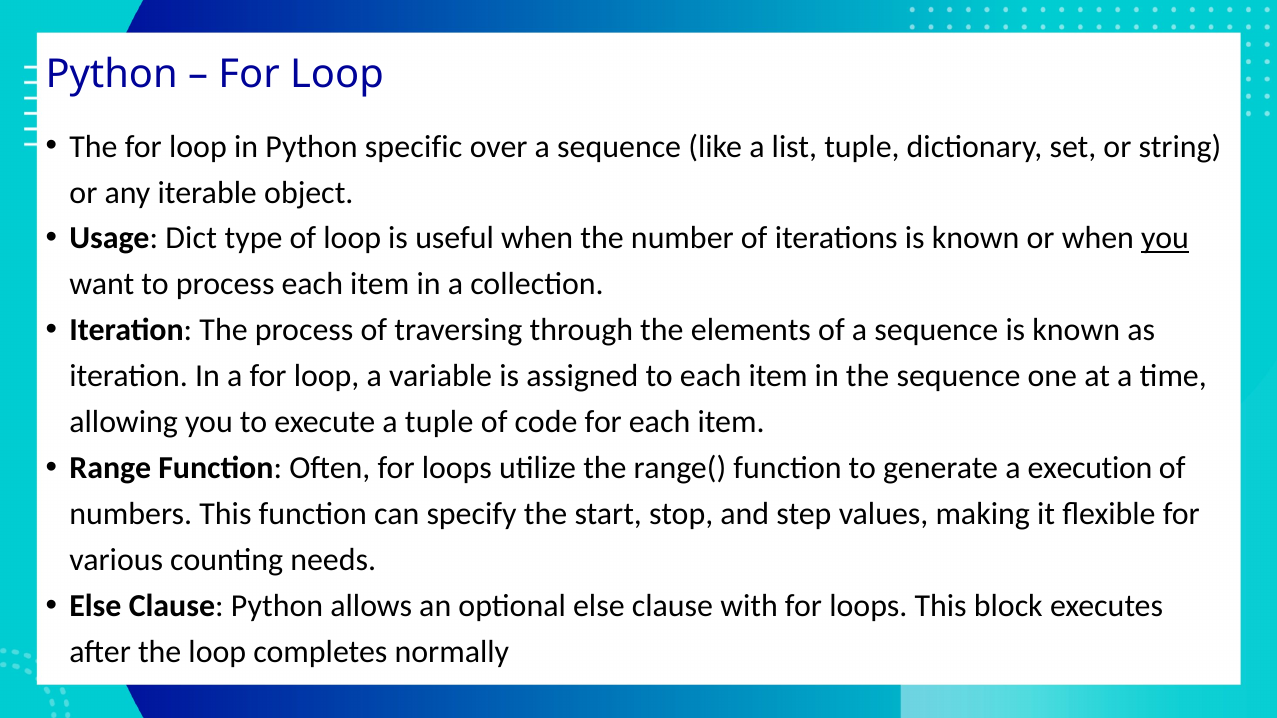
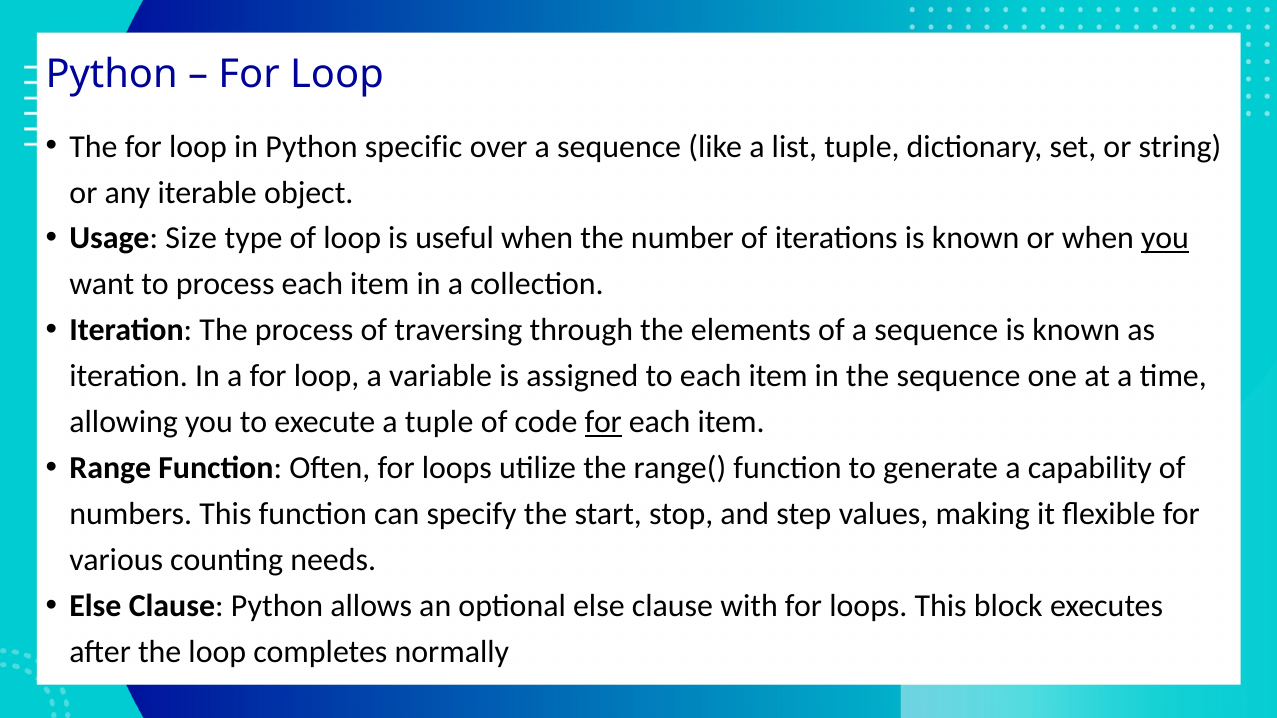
Dict: Dict -> Size (191, 239)
for underline: none -> present (603, 422)
execution: execution -> capability (1090, 468)
